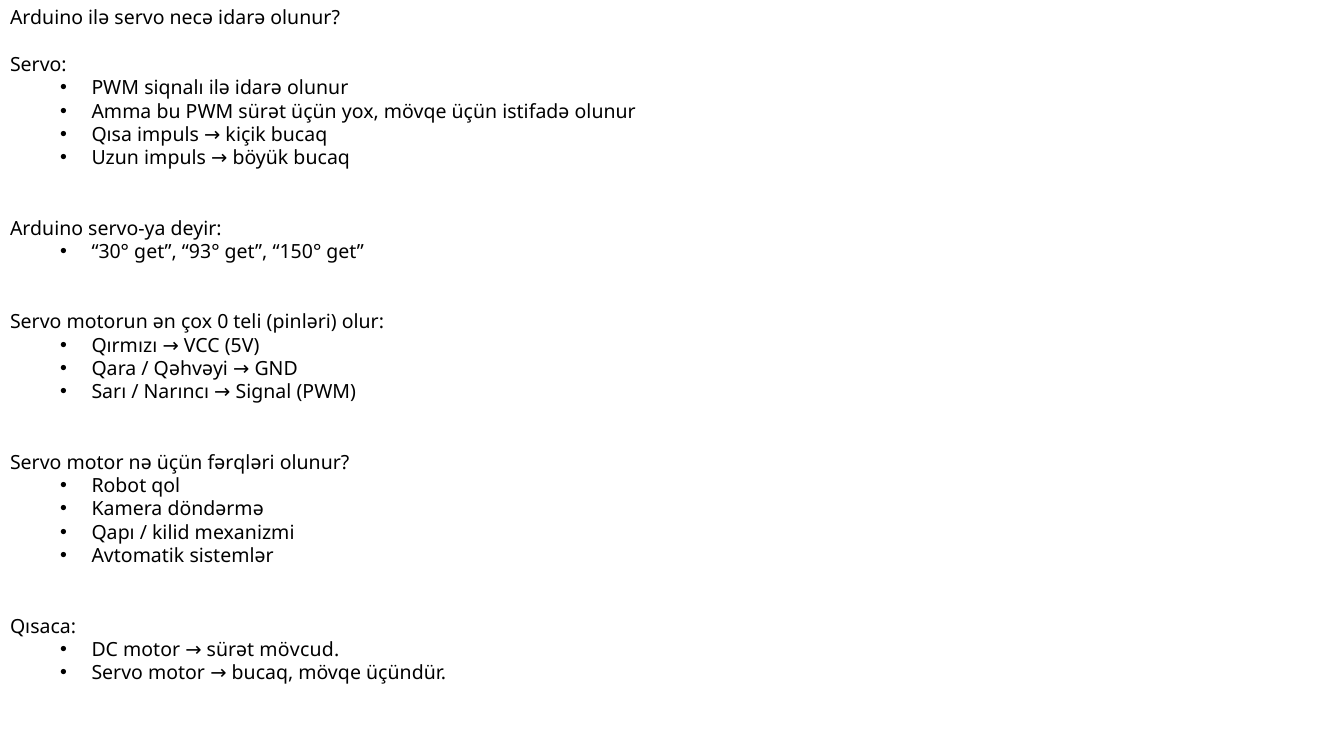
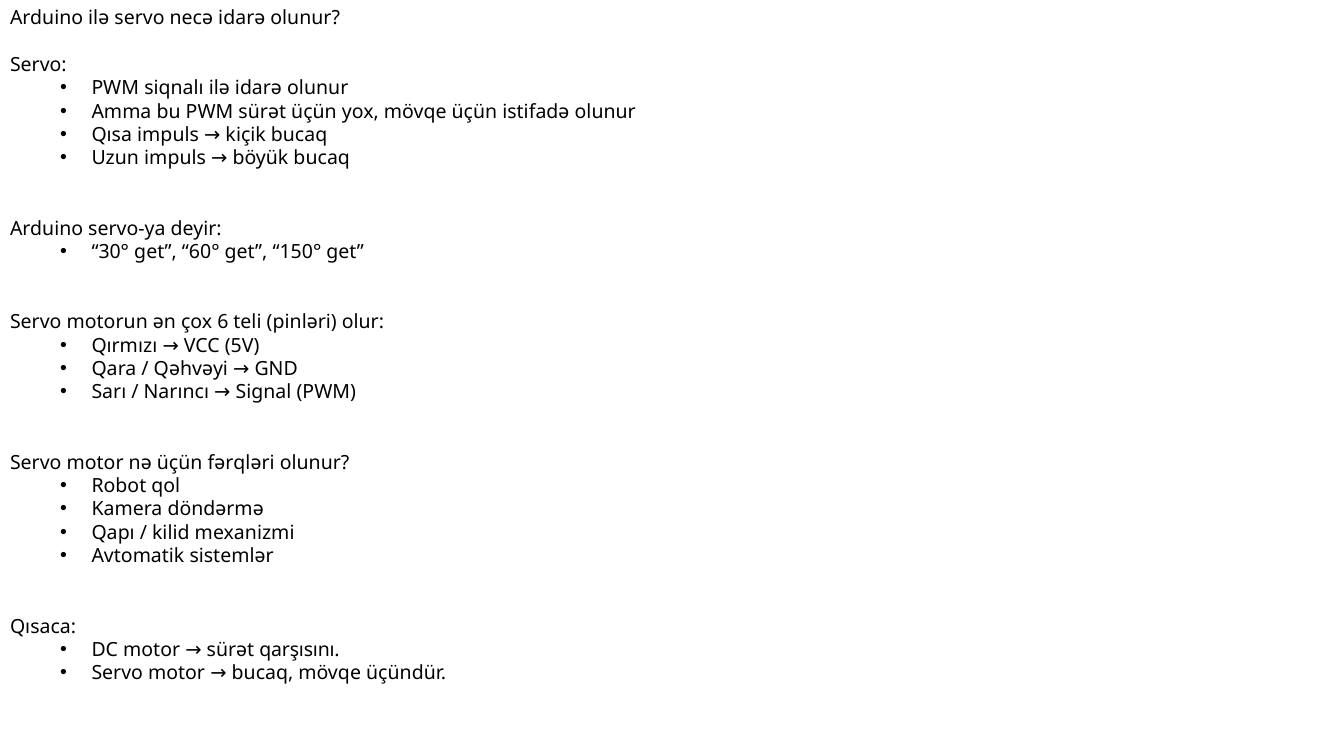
93°: 93° -> 60° (201, 252)
0: 0 -> 6 (223, 322)
mövcud: mövcud -> qarşısını (300, 650)
